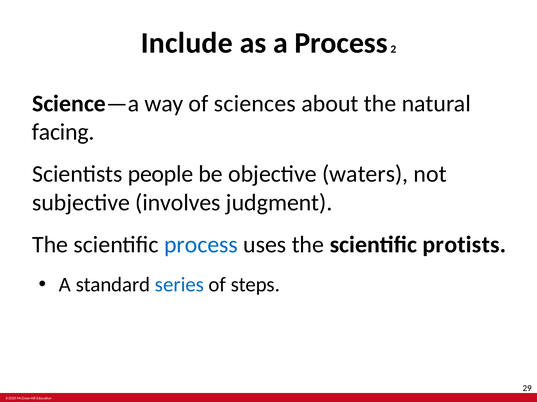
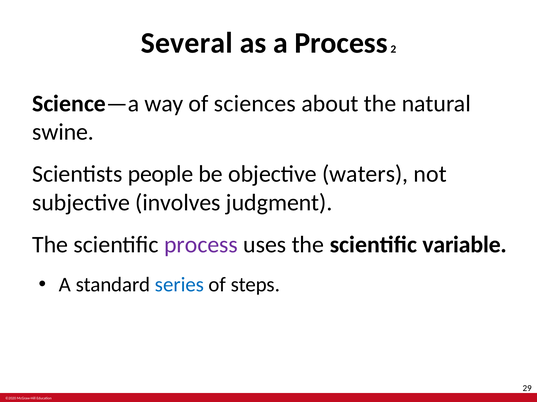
Include: Include -> Several (187, 43)
facing: facing -> swine (63, 132)
process colour: blue -> purple (201, 245)
protists: protists -> variable (465, 245)
